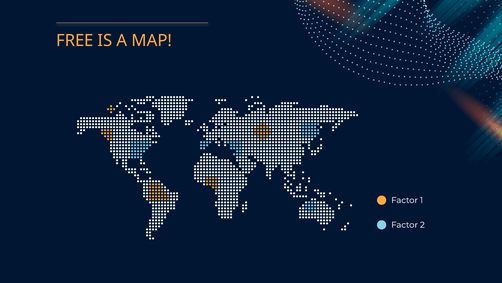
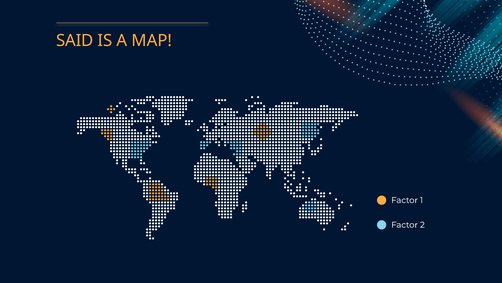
FREE: FREE -> SAID (75, 41)
